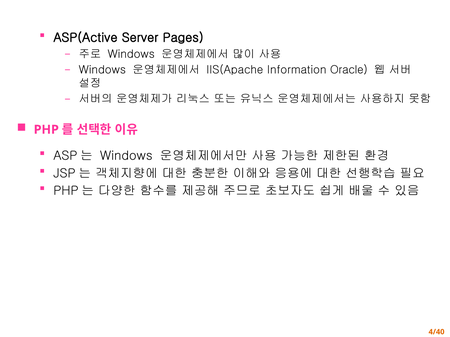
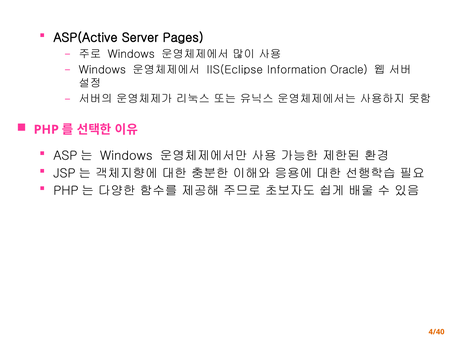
IIS(Apache: IIS(Apache -> IIS(Eclipse (235, 70)
